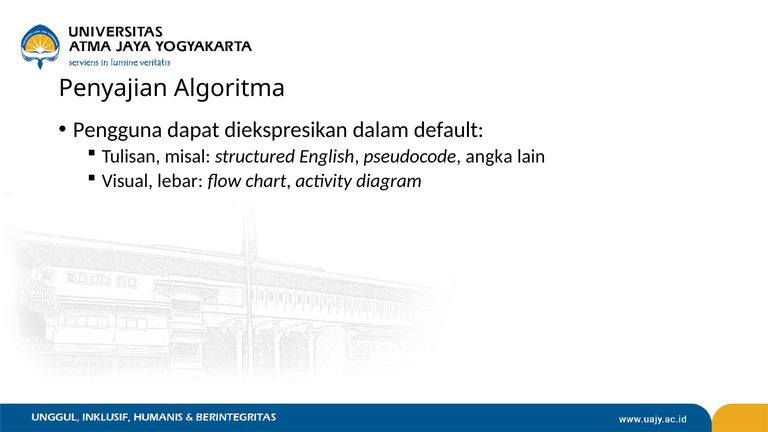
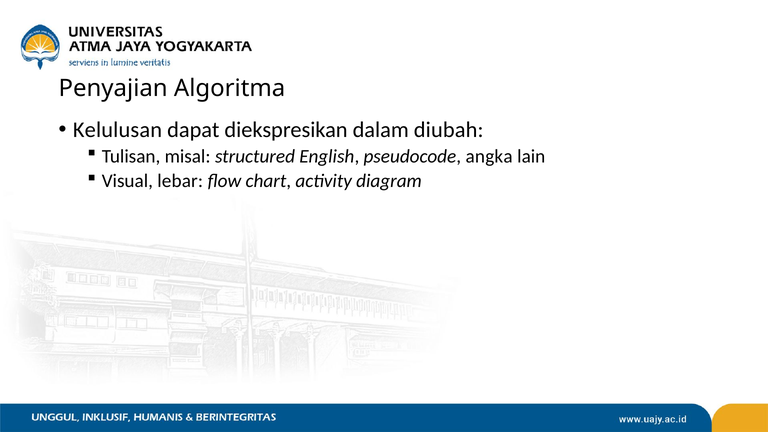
Pengguna: Pengguna -> Kelulusan (117, 130)
default: default -> diubah (449, 130)
